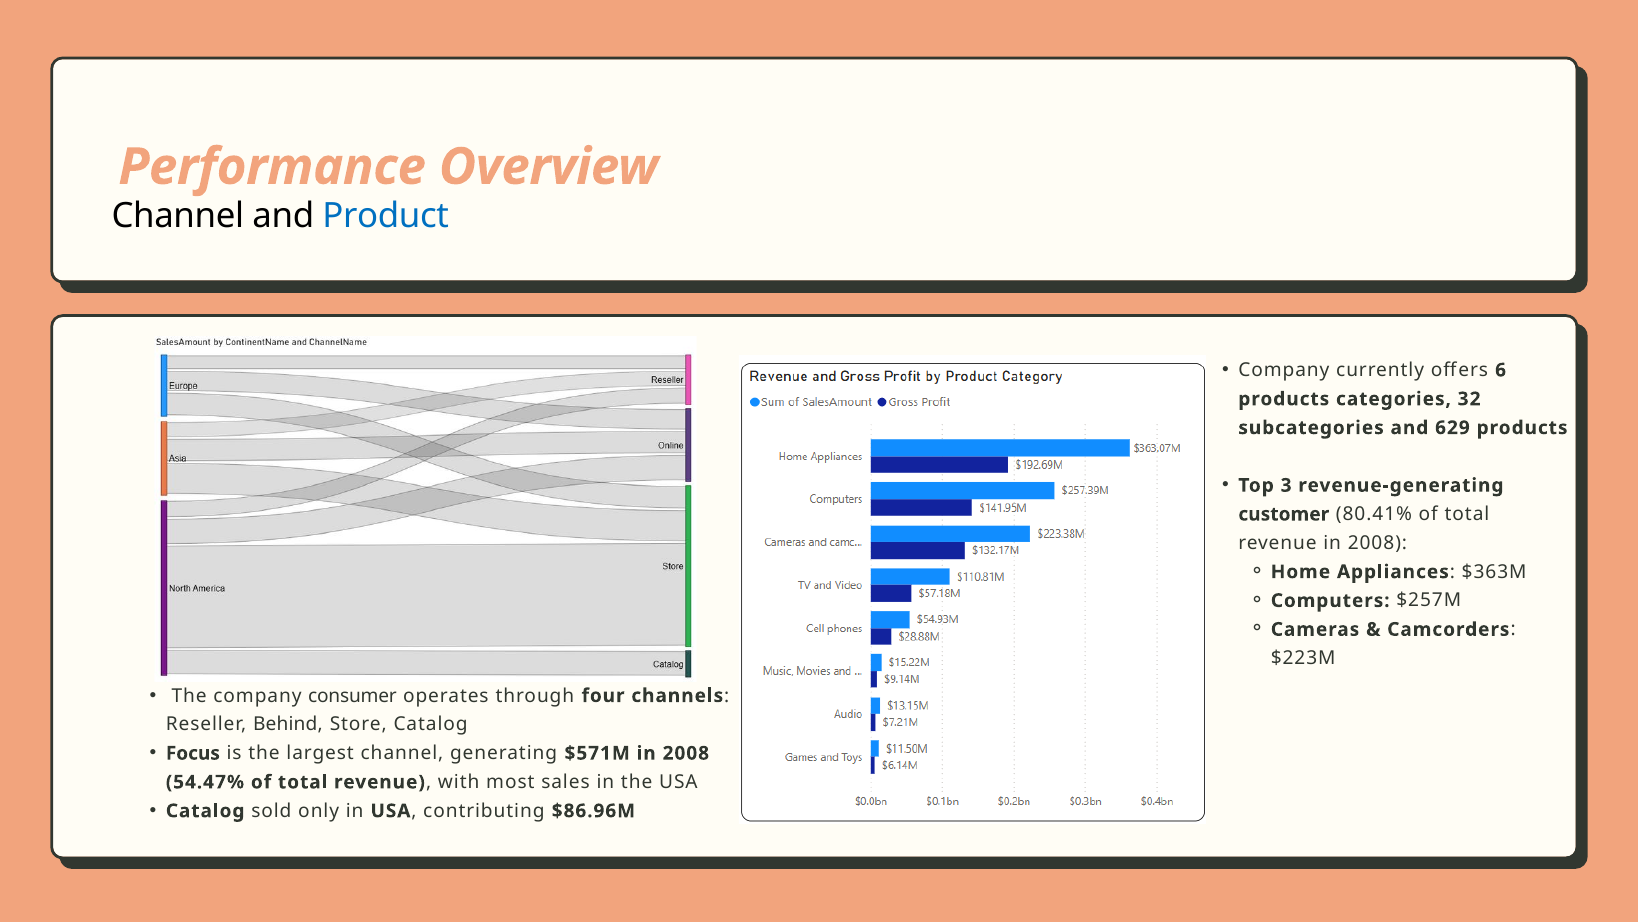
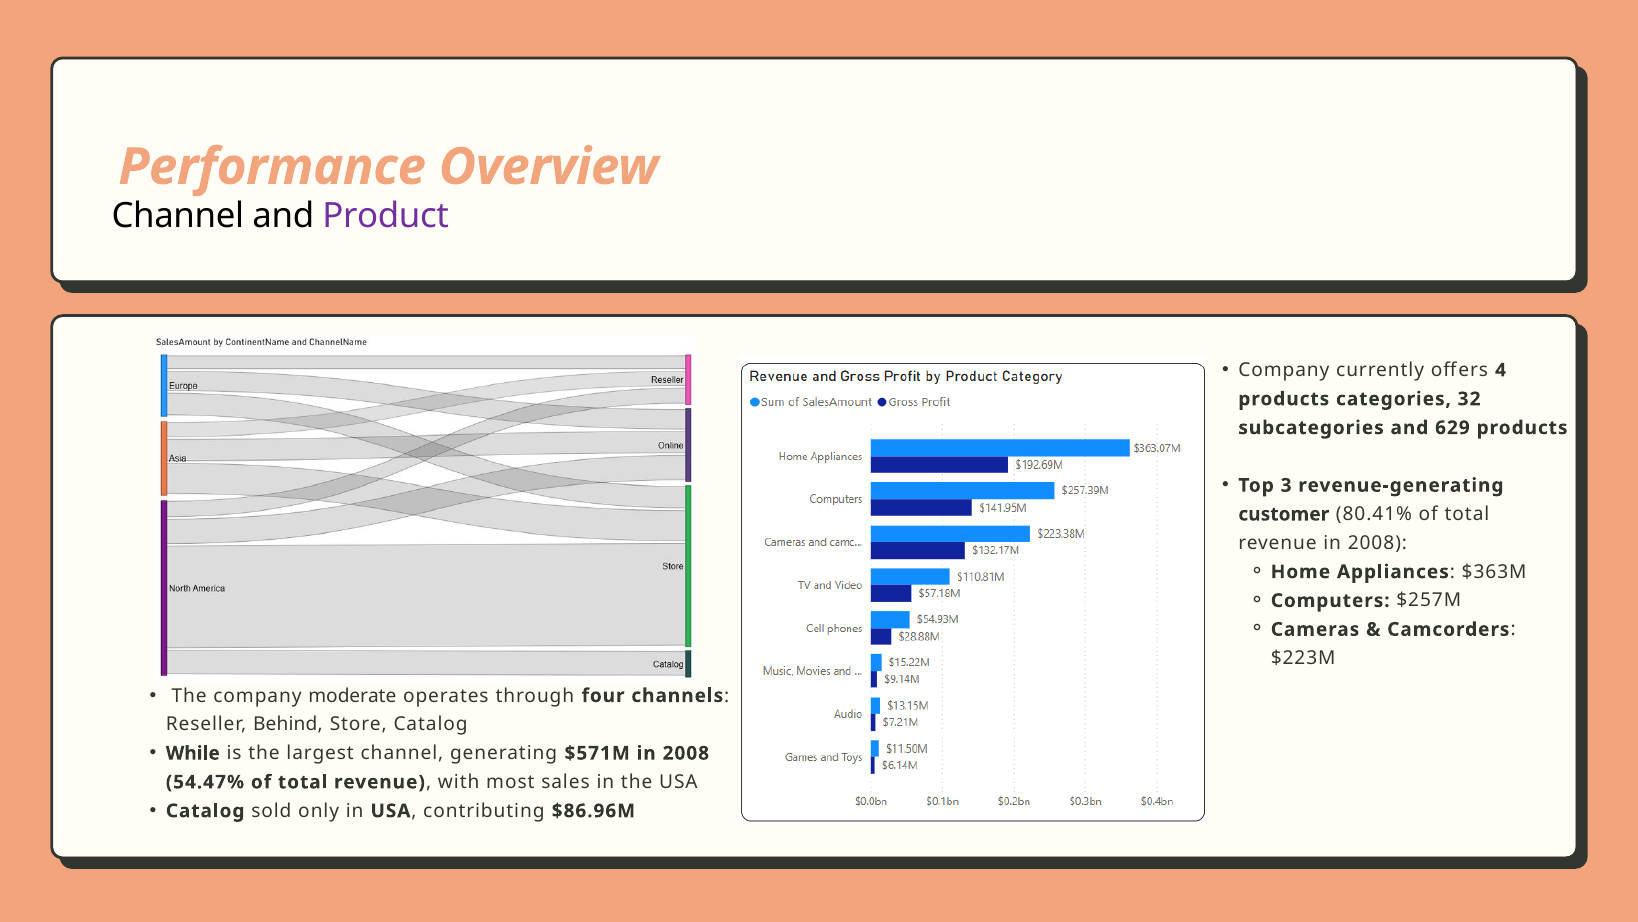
Product colour: blue -> purple (386, 216)
6: 6 -> 4 (1501, 370)
consumer: consumer -> moderate (352, 695)
Focus: Focus -> While (193, 753)
